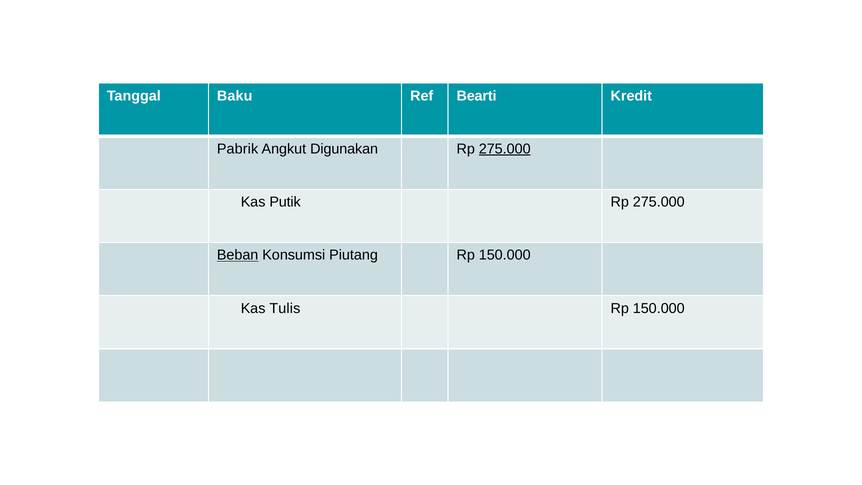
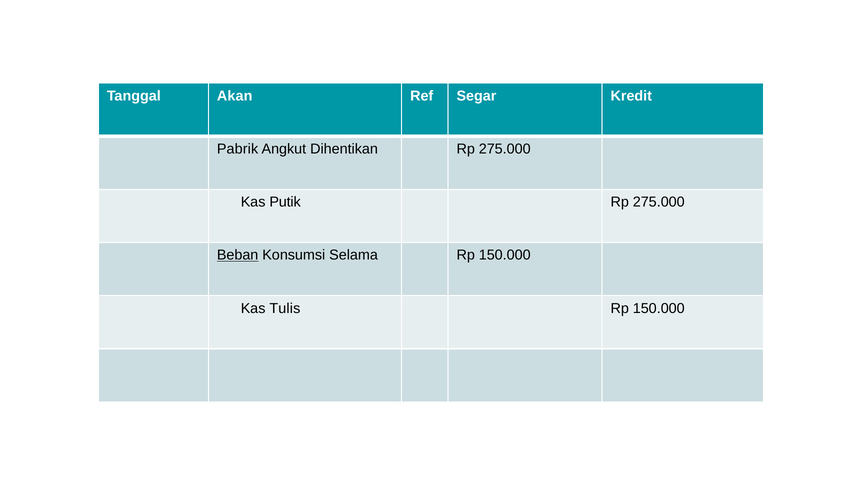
Baku: Baku -> Akan (235, 96)
Bearti: Bearti -> Segar (476, 96)
Digunakan: Digunakan -> Dihentikan (344, 149)
275.000 underline: present -> none (505, 149)
Piutang: Piutang -> Selama (354, 255)
